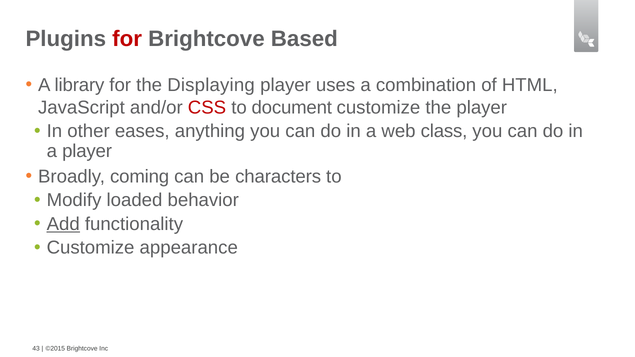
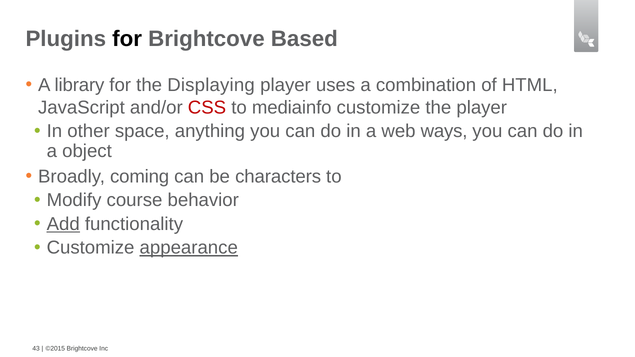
for colour: red -> black (127, 39)
document: document -> mediainfo (292, 108)
eases: eases -> space (142, 131)
class: class -> ways (444, 131)
a player: player -> object (87, 151)
loaded: loaded -> course (134, 200)
appearance underline: none -> present (189, 248)
